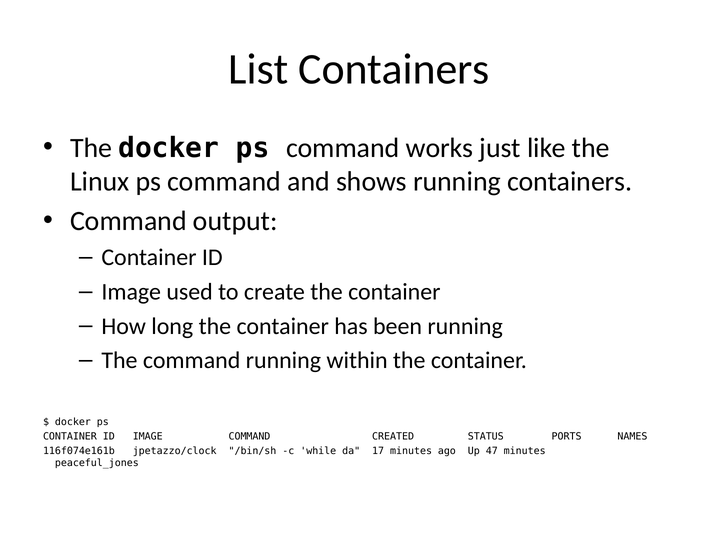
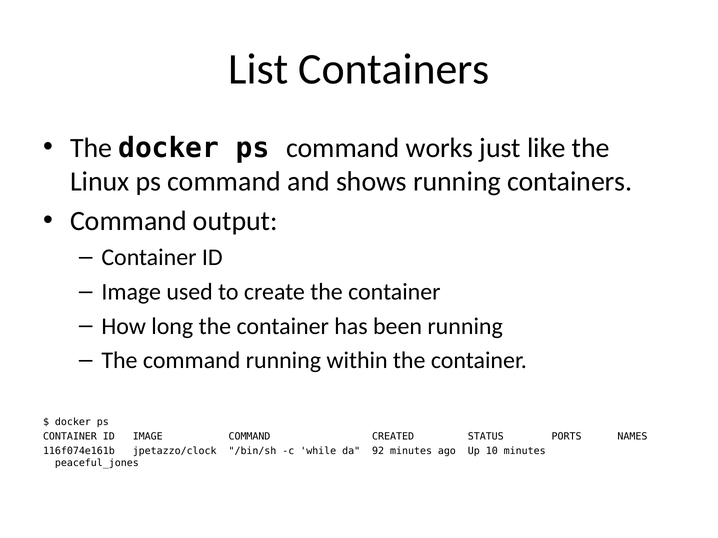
17: 17 -> 92 (378, 451)
47: 47 -> 10 (492, 451)
